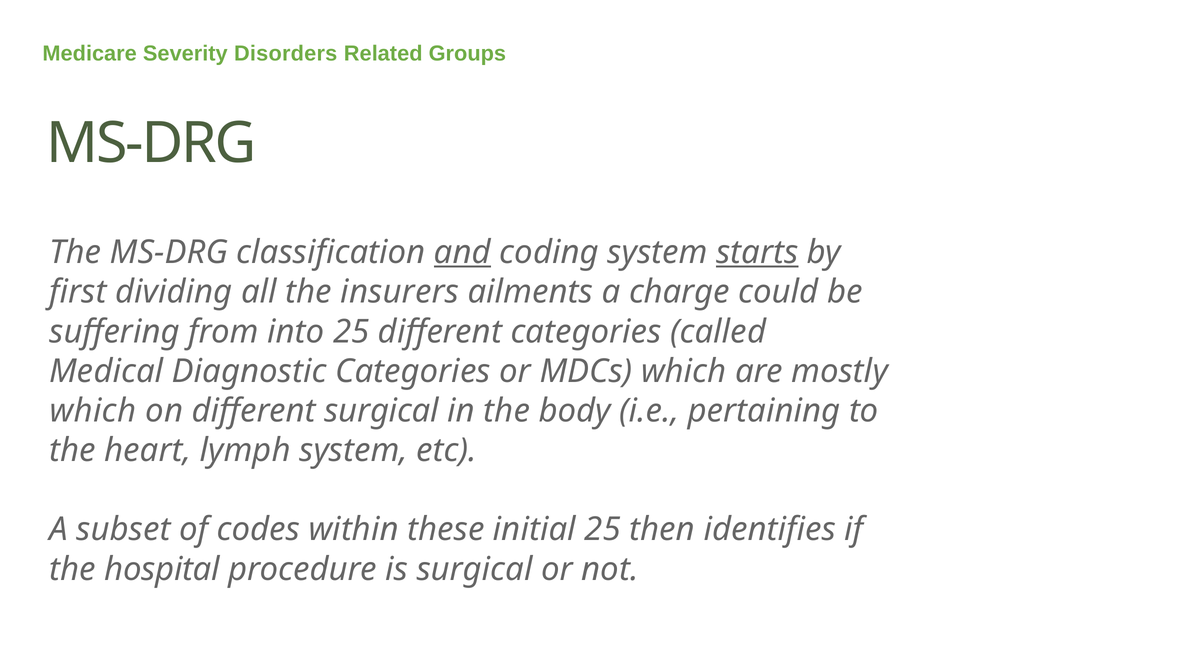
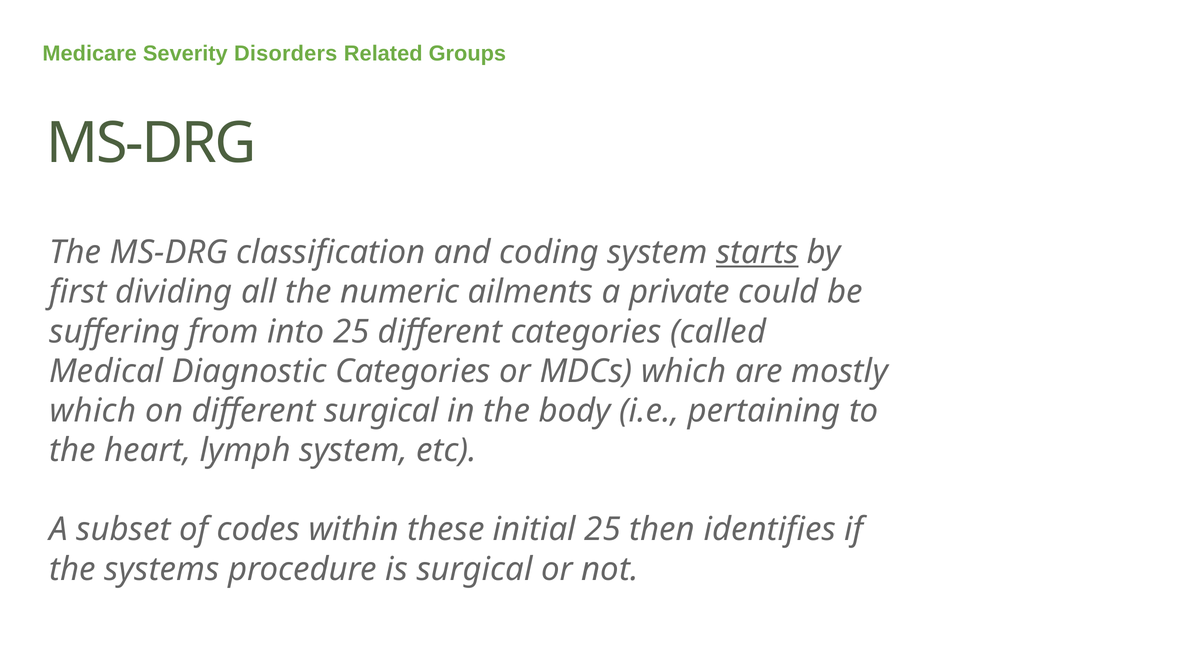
and underline: present -> none (462, 253)
insurers: insurers -> numeric (400, 292)
charge: charge -> private (679, 292)
hospital: hospital -> systems (162, 569)
